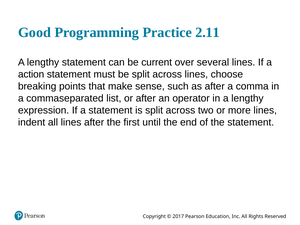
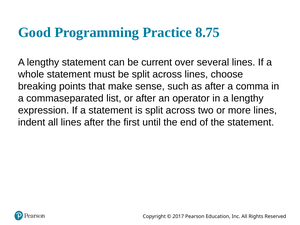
2.11: 2.11 -> 8.75 (208, 33)
action: action -> whole (31, 74)
